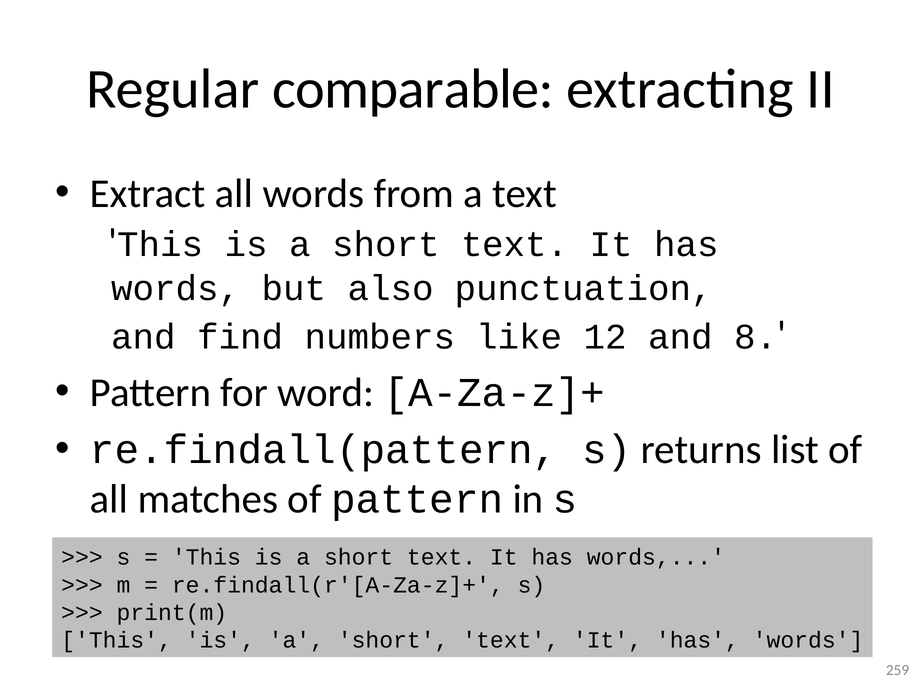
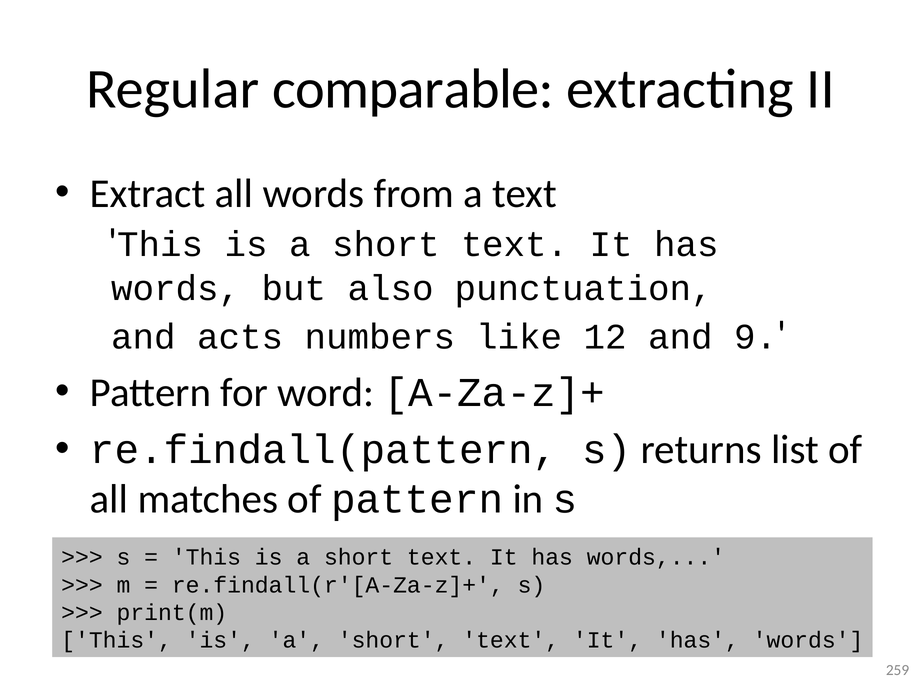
find: find -> acts (240, 337)
8: 8 -> 9 (756, 337)
